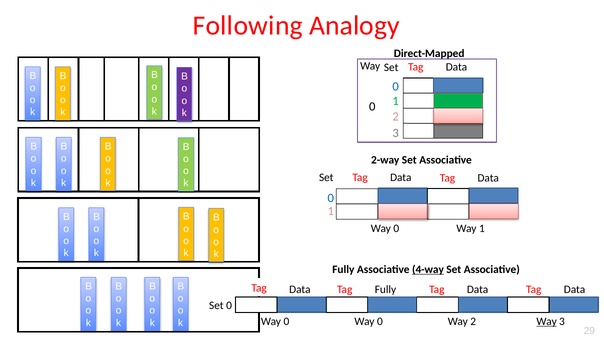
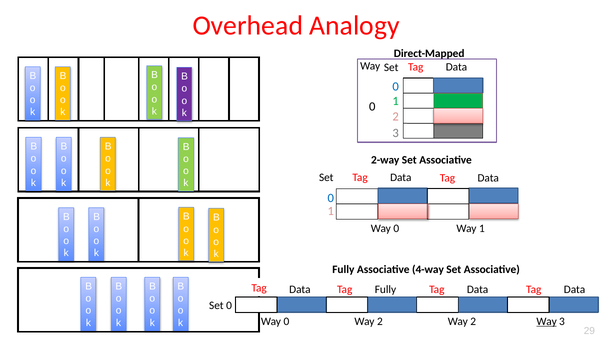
Following: Following -> Overhead (248, 26)
4-way underline: present -> none (428, 269)
0 Way 0: 0 -> 2 (380, 321)
